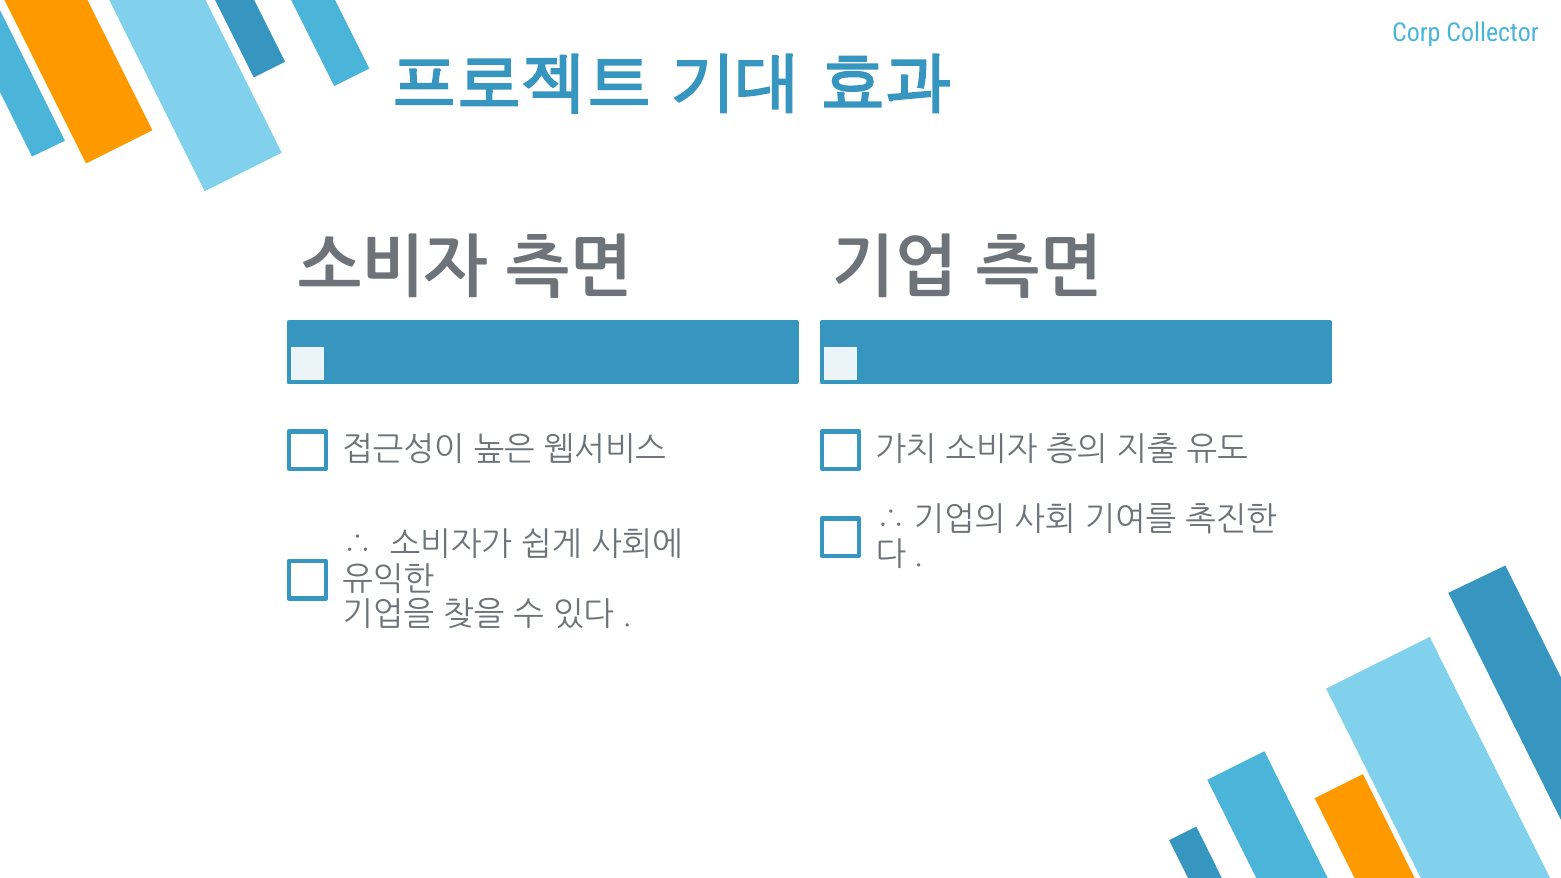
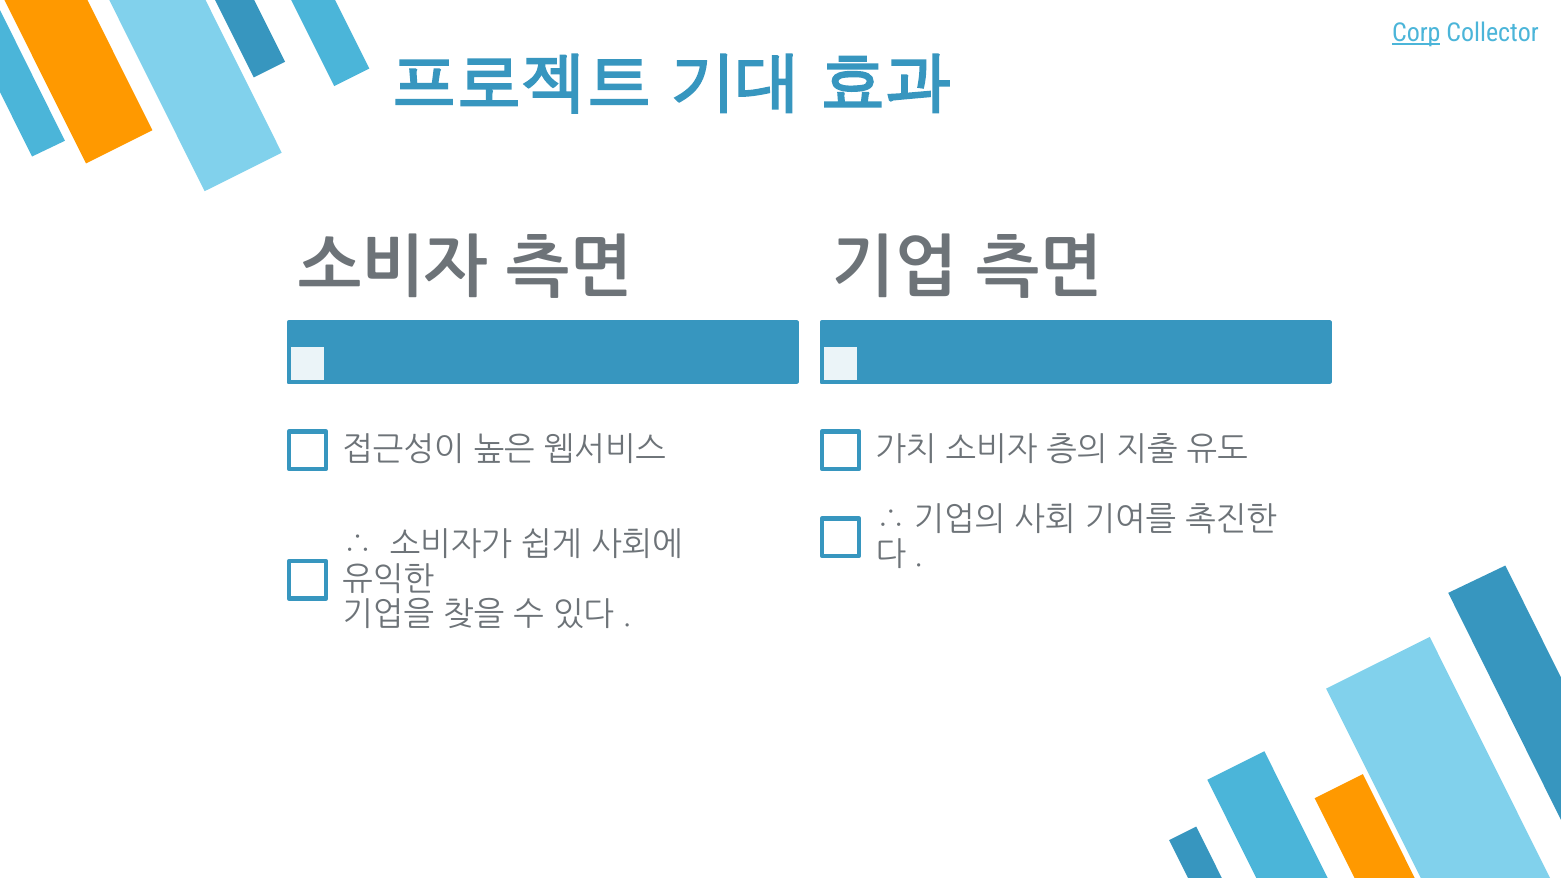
Corp underline: none -> present (1416, 33)
